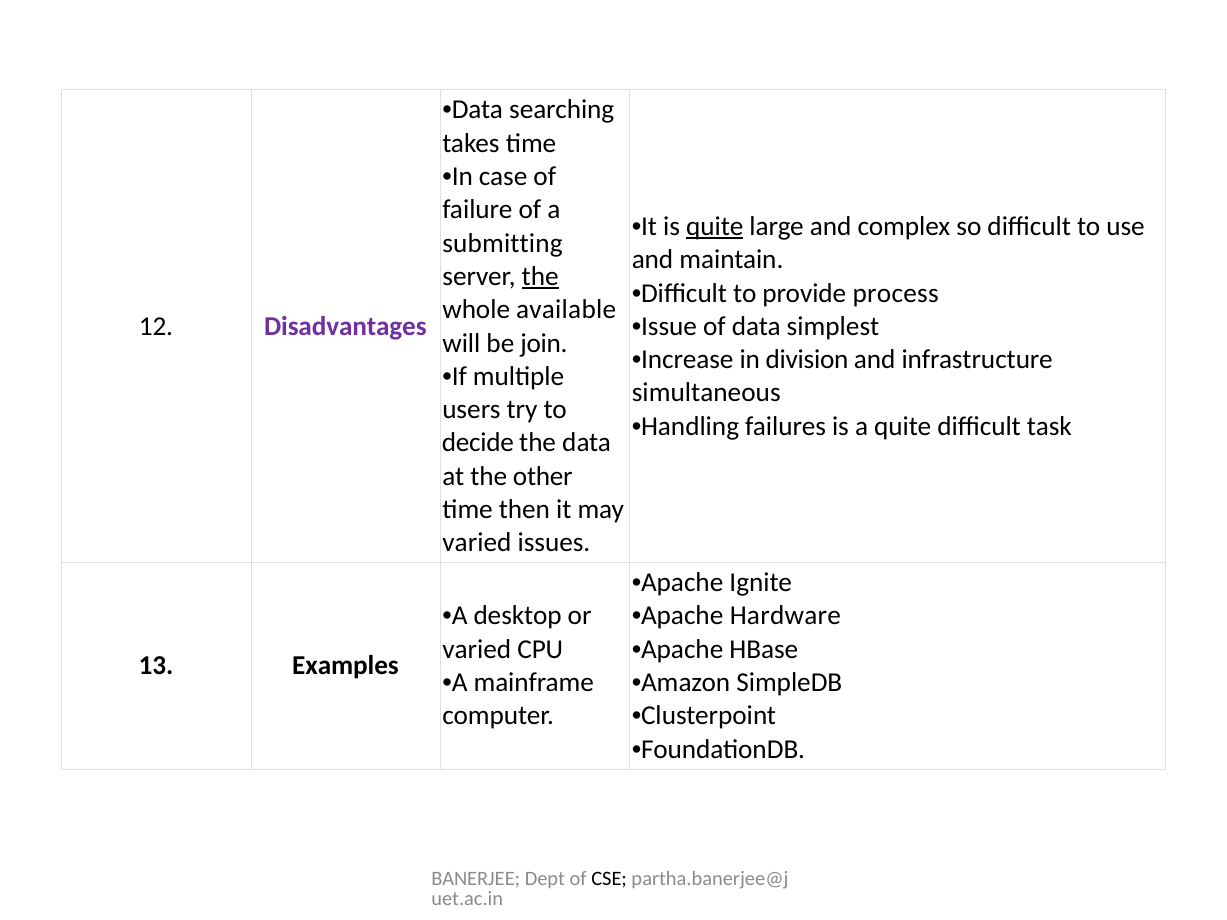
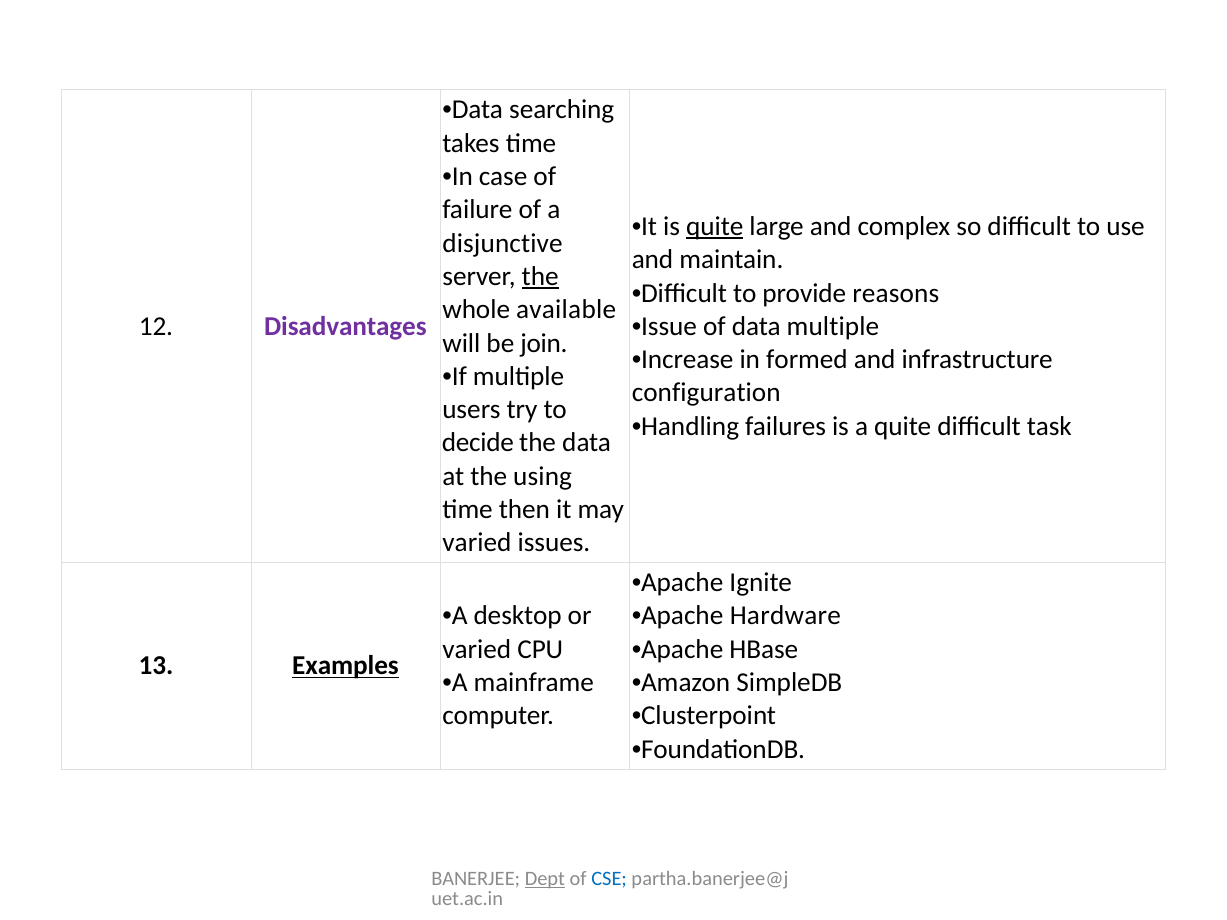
submitting: submitting -> disjunctive (502, 243)
process: process -> reasons (896, 293)
data simplest: simplest -> multiple (833, 326)
division: division -> formed (807, 360)
simultaneous: simultaneous -> configuration (706, 393)
other: other -> using (543, 476)
Examples underline: none -> present (345, 666)
Dept underline: none -> present (545, 879)
CSE colour: black -> blue (609, 879)
